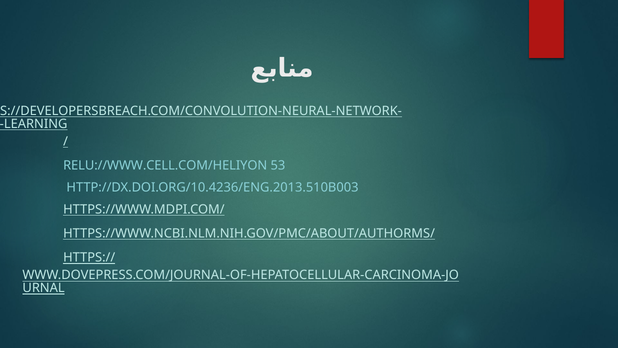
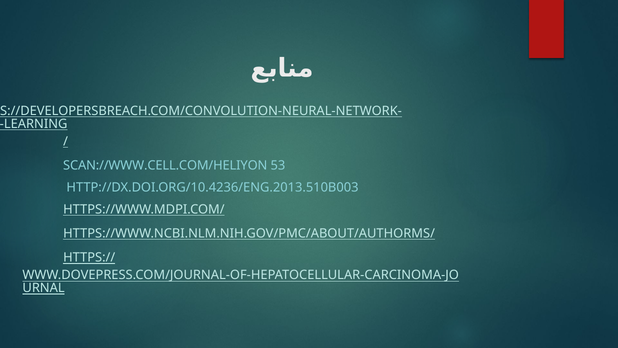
RELU://WWW.CELL.COM/HELIYON: RELU://WWW.CELL.COM/HELIYON -> SCAN://WWW.CELL.COM/HELIYON (165, 165)
